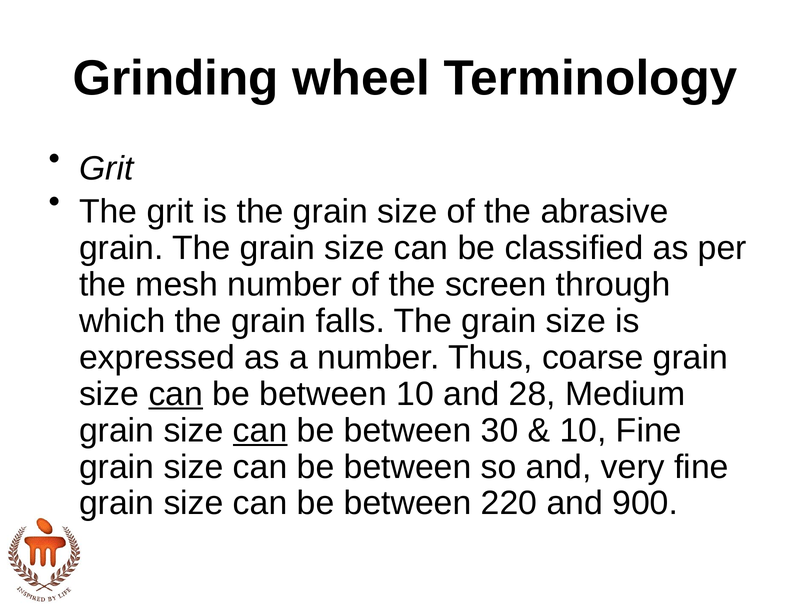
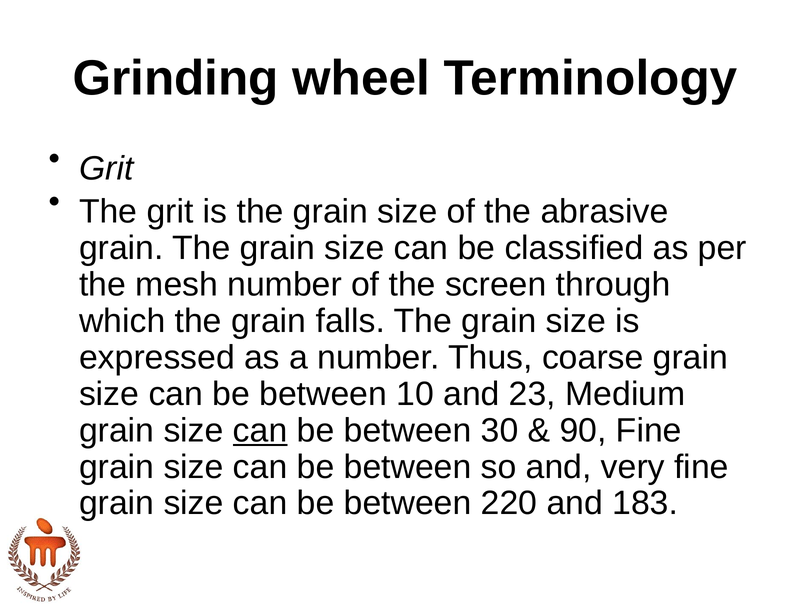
can underline: present -> none (176, 394)
28: 28 -> 23 (532, 394)
10: 10 -> 90 (583, 431)
900: 900 -> 183 (645, 504)
